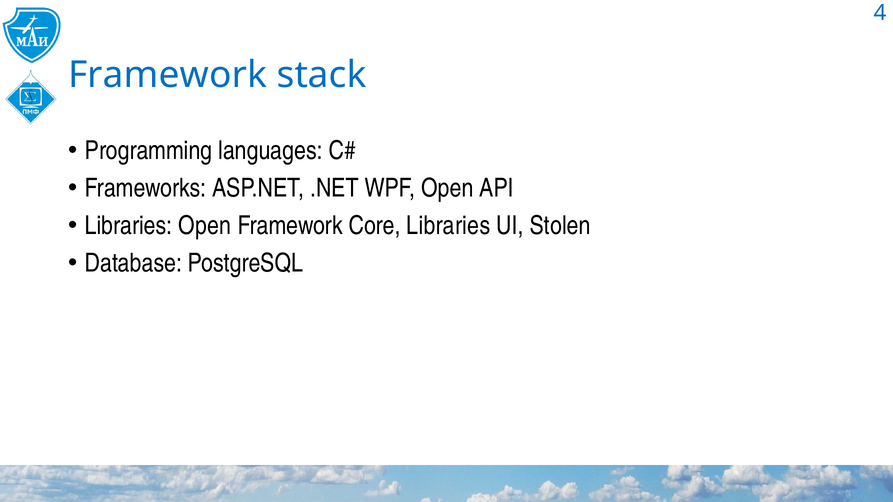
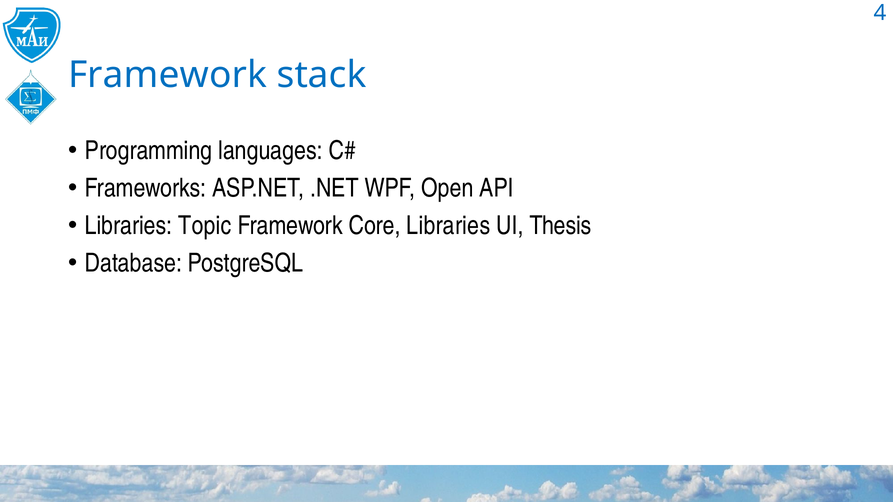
Libraries Open: Open -> Topic (205, 226)
Stolen: Stolen -> Thesis (560, 226)
